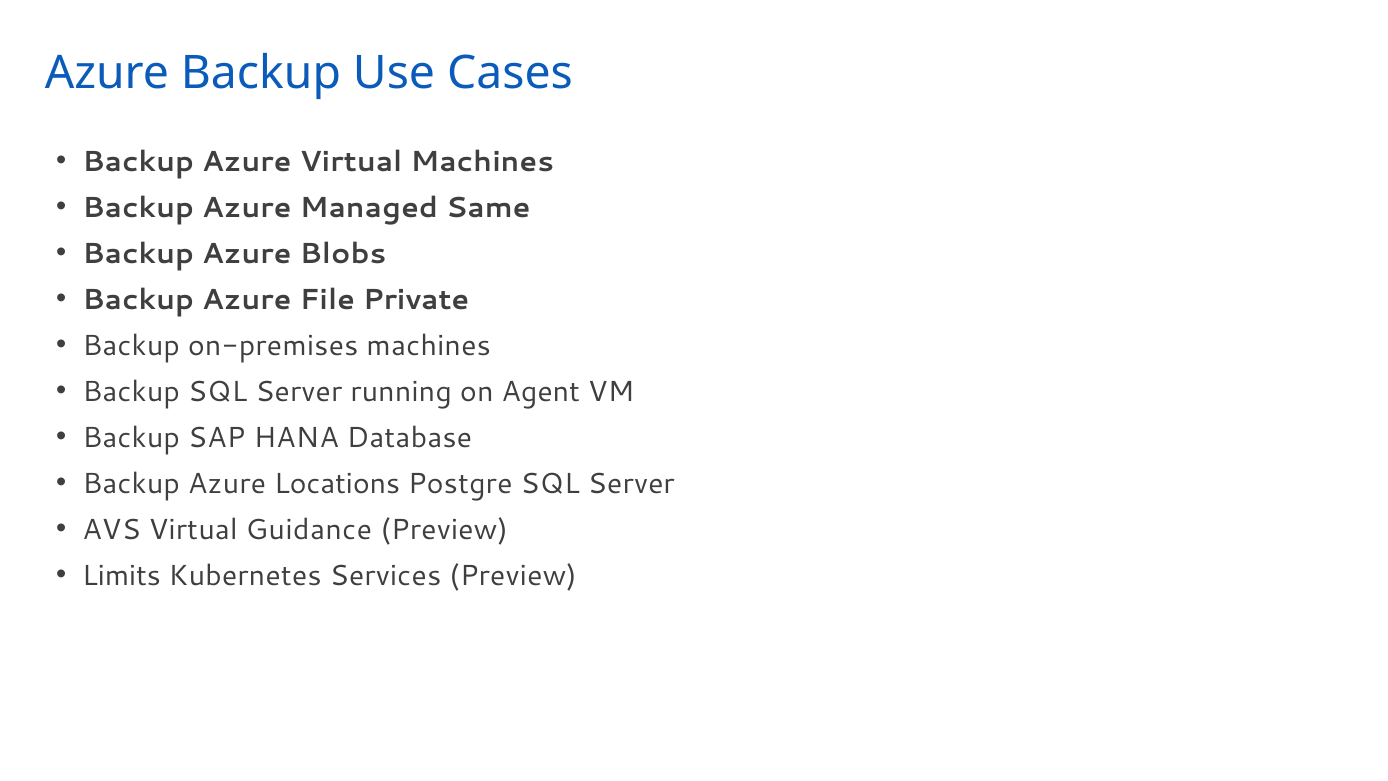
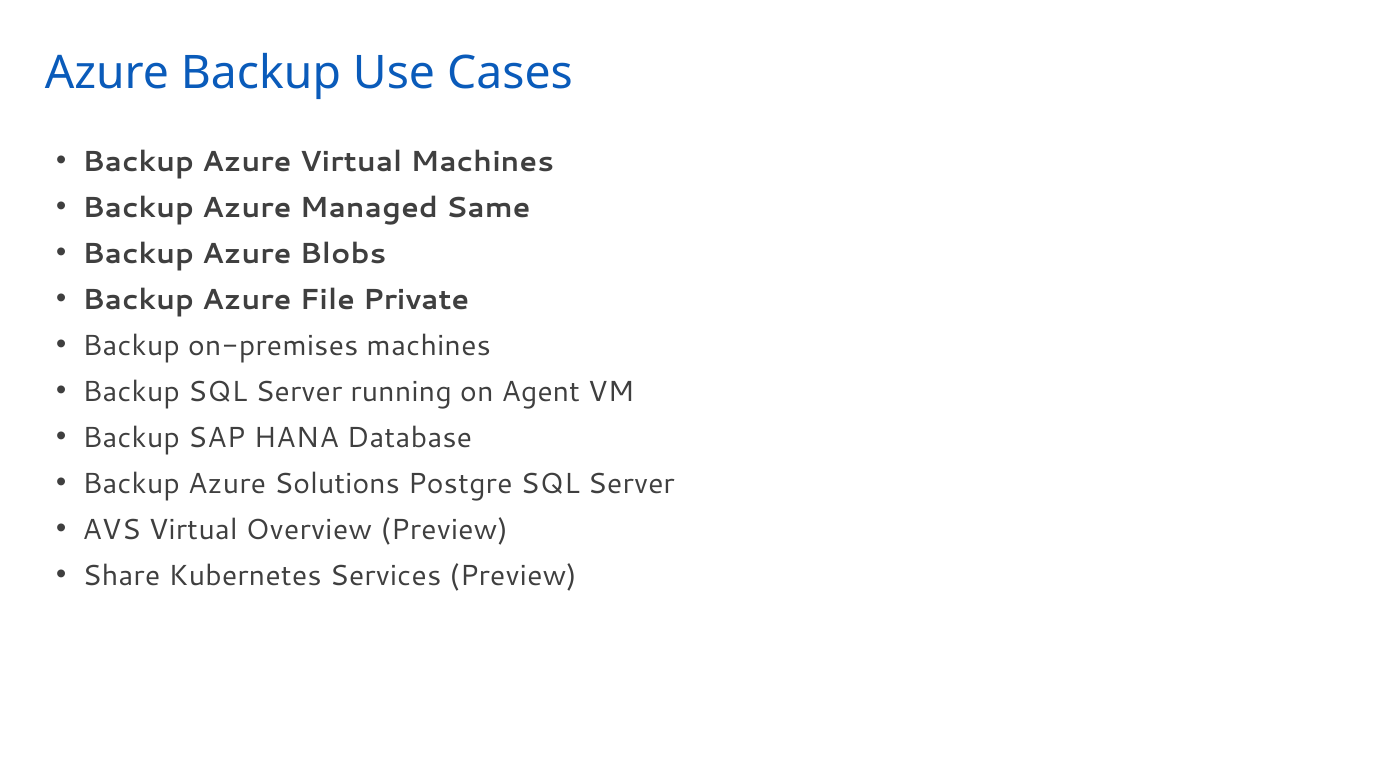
Locations: Locations -> Solutions (337, 484)
Guidance: Guidance -> Overview (309, 530)
Limits: Limits -> Share (121, 575)
